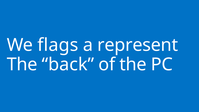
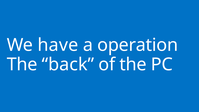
flags: flags -> have (58, 45)
represent: represent -> operation (138, 45)
